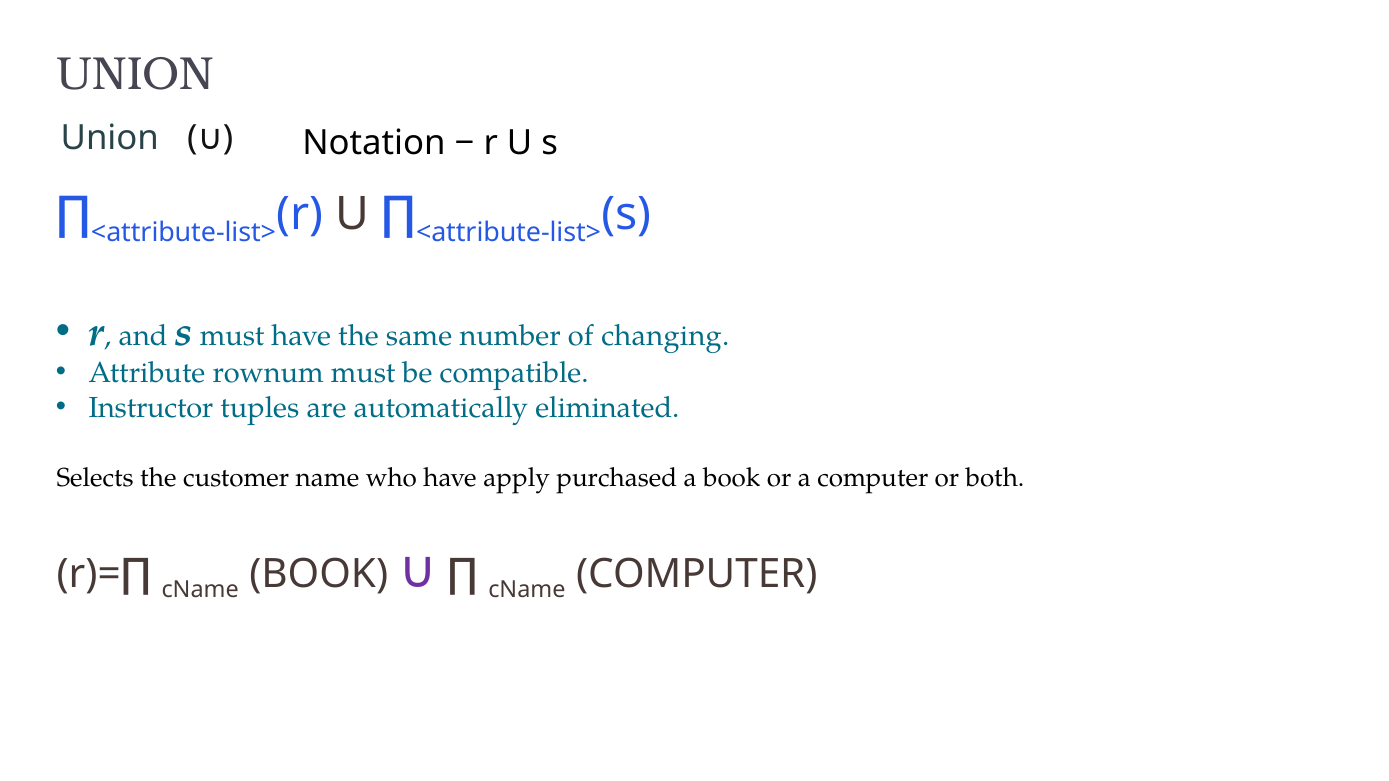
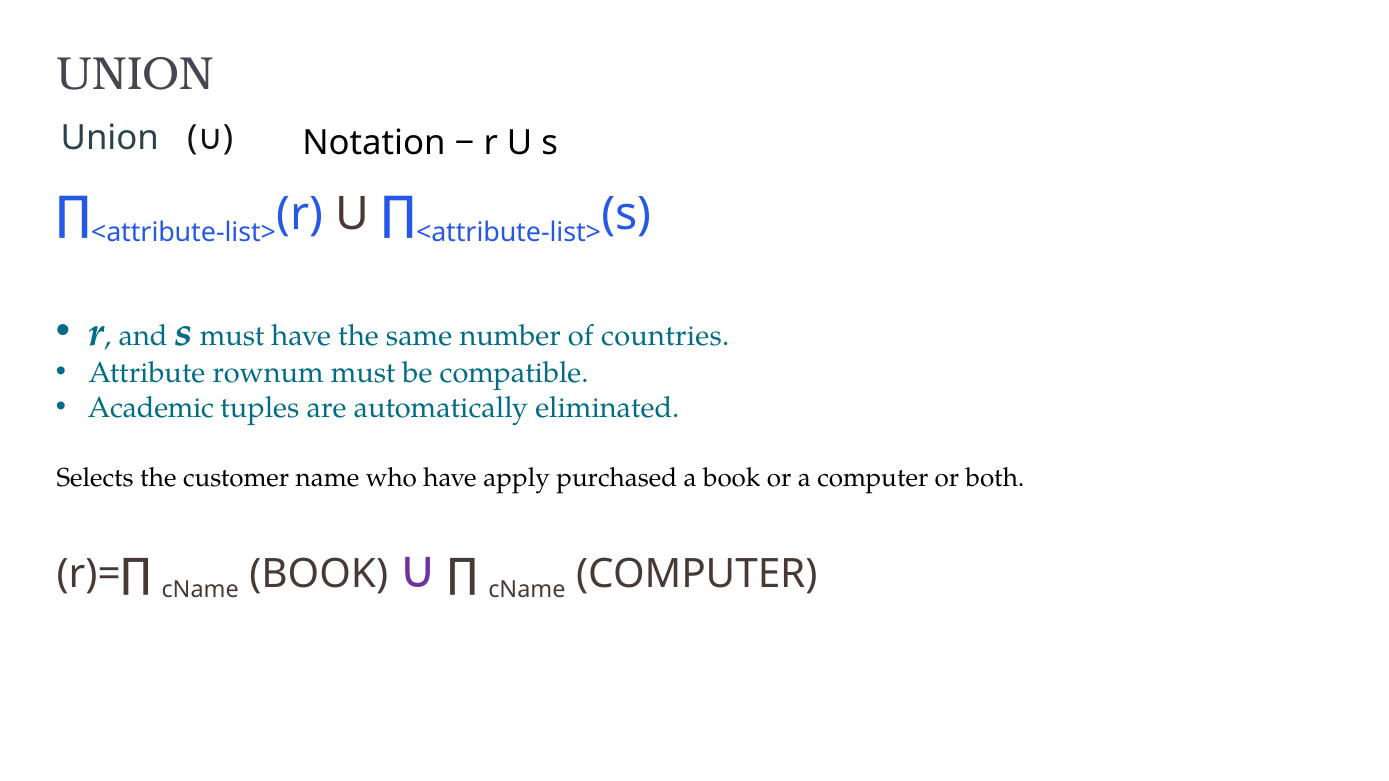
changing: changing -> countries (665, 336)
Instructor: Instructor -> Academic (151, 408)
